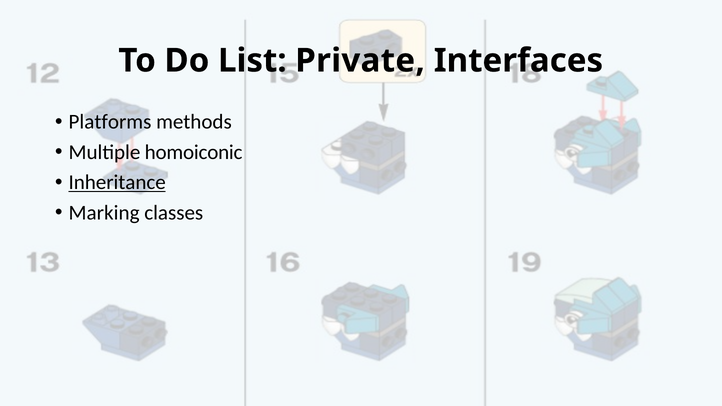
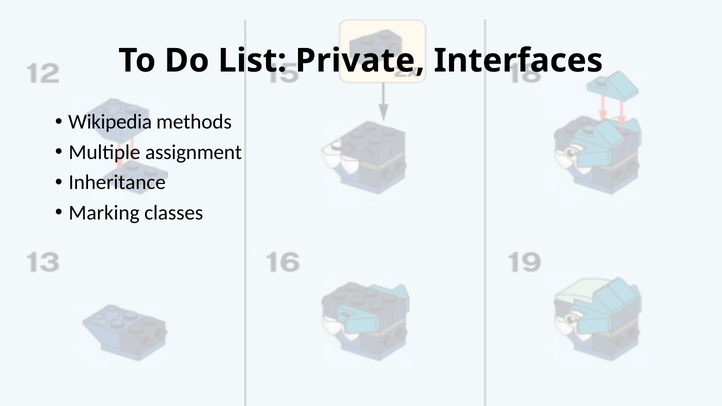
Platforms: Platforms -> Wikipedia (110, 122)
homoiconic: homoiconic -> assignment (194, 152)
Inheritance underline: present -> none (117, 182)
